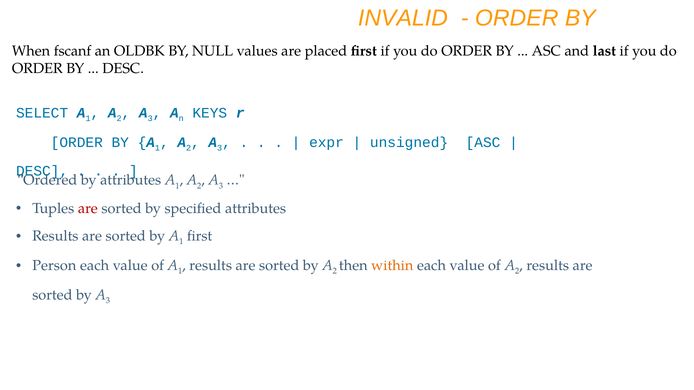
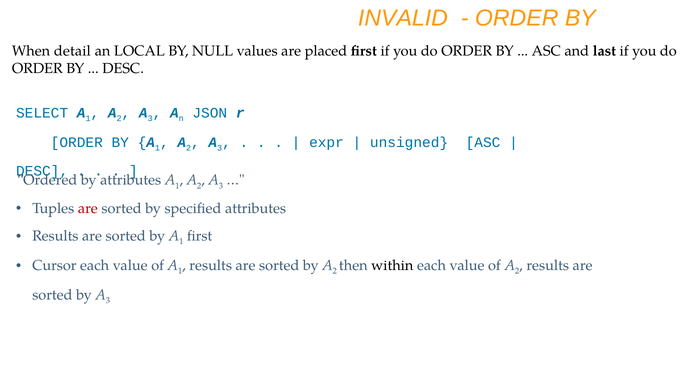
fscanf: fscanf -> detail (72, 51)
OLDBK: OLDBK -> LOCAL (139, 51)
KEYS: KEYS -> JSON (210, 113)
Person: Person -> Cursor (54, 266)
within colour: orange -> black (392, 266)
